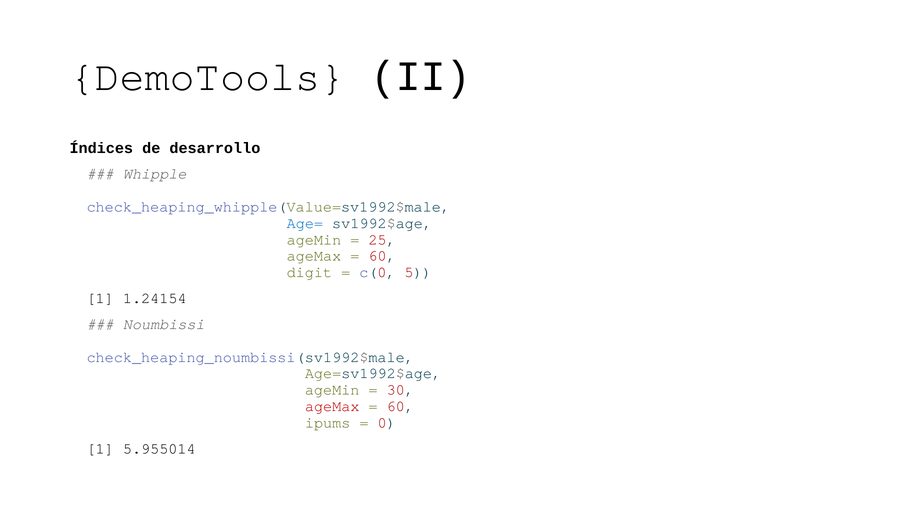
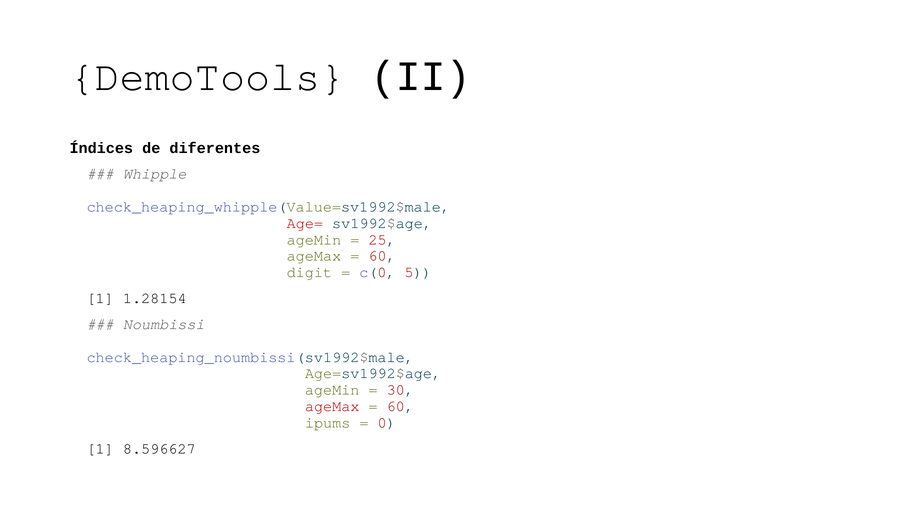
desarrollo: desarrollo -> diferentes (215, 148)
Age= colour: blue -> red (305, 223)
1.24154: 1.24154 -> 1.28154 (155, 298)
5.955014: 5.955014 -> 8.596627 (159, 448)
